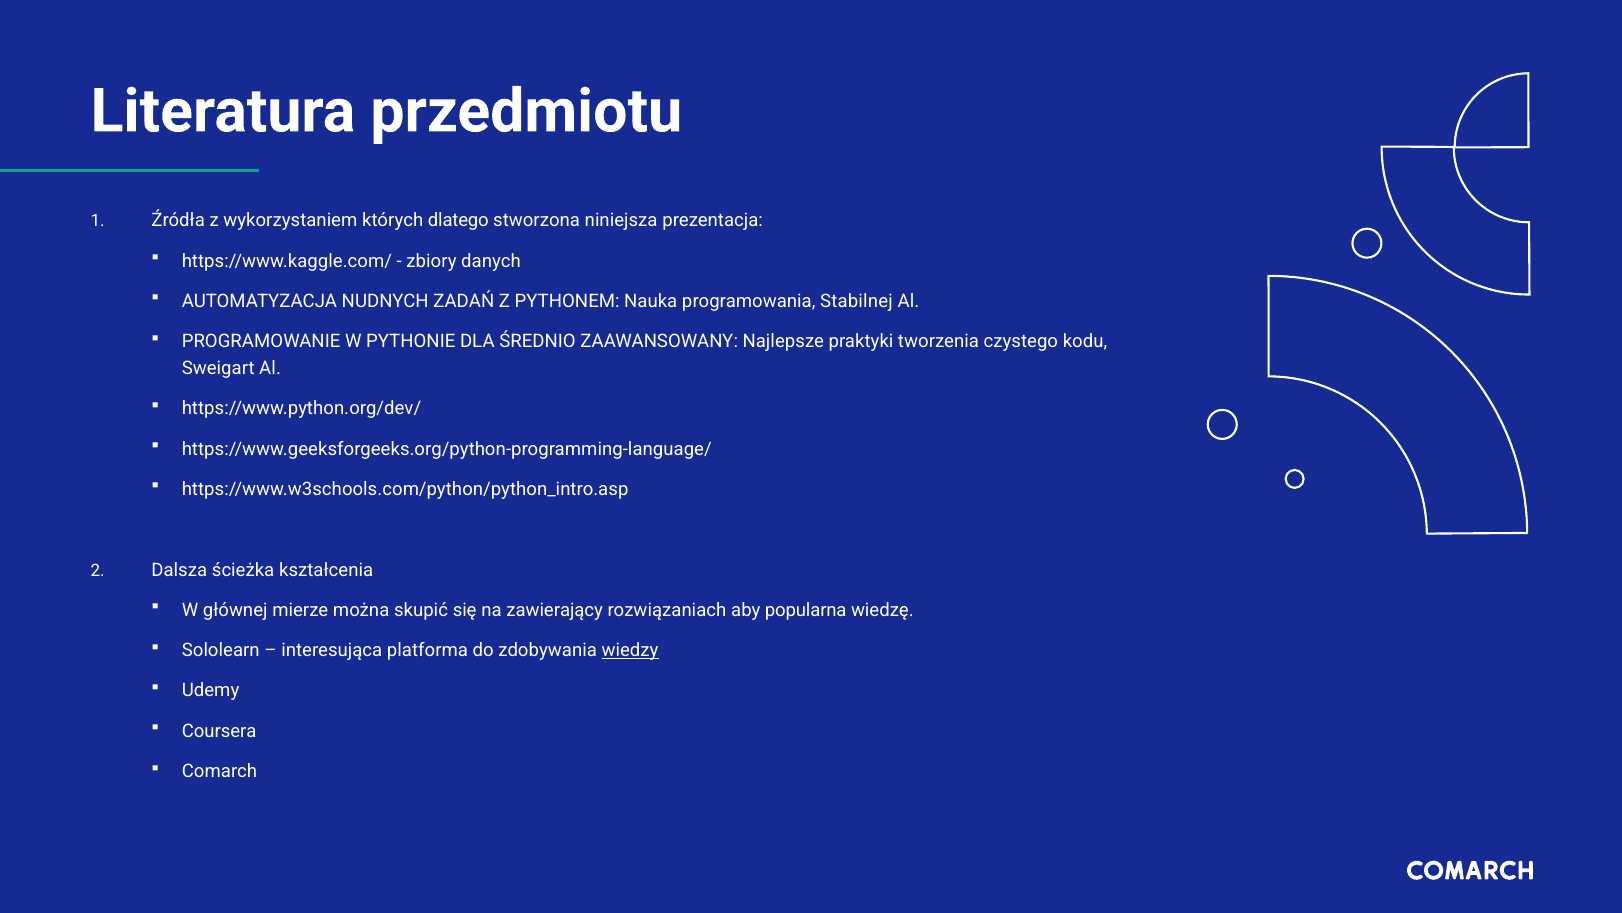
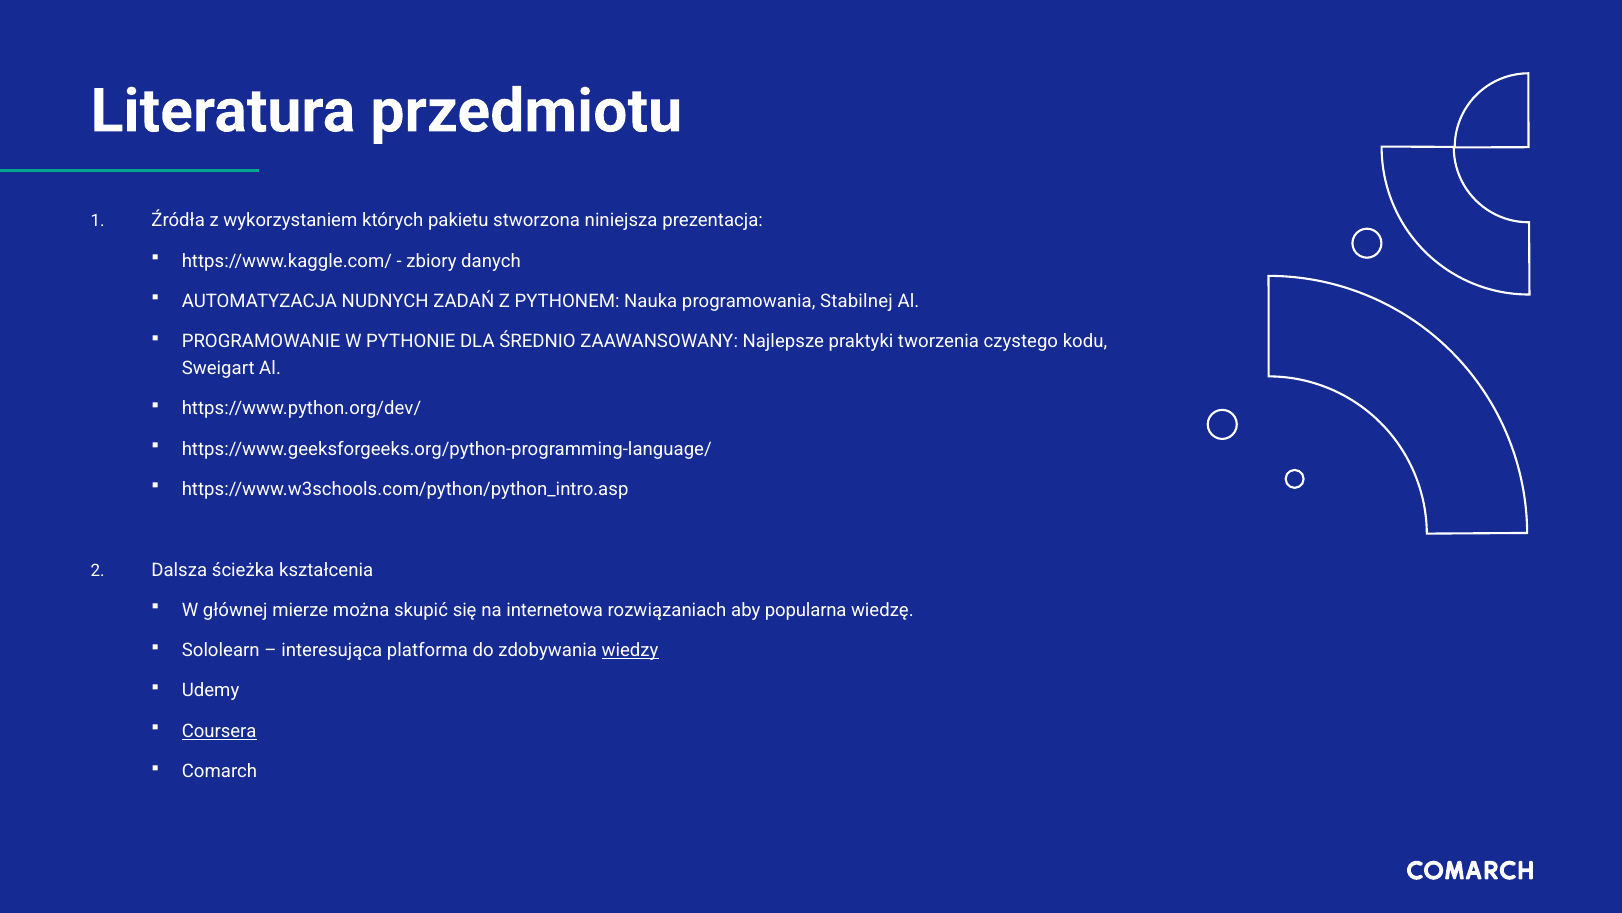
dlatego: dlatego -> pakietu (458, 220)
zawierający: zawierający -> internetowa (555, 610)
Coursera underline: none -> present (219, 731)
